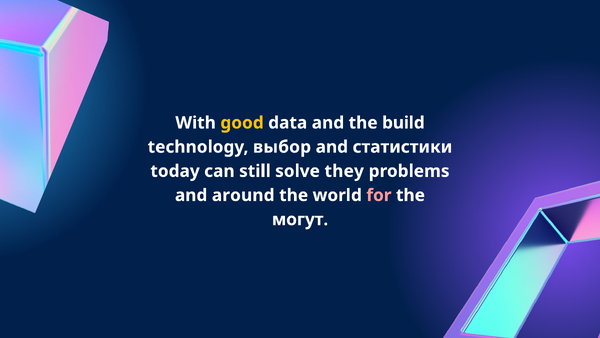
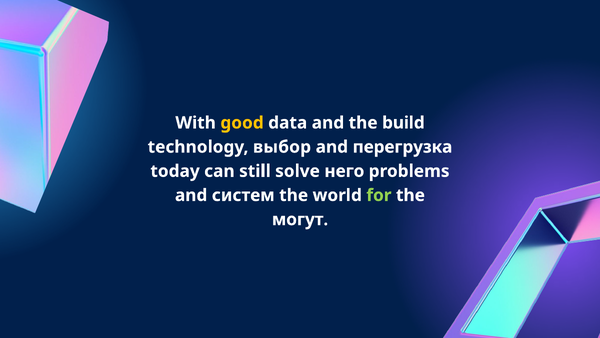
статистики: статистики -> перегрузка (402, 147)
they: they -> него (344, 171)
around: around -> систем (243, 195)
for colour: pink -> light green (379, 195)
